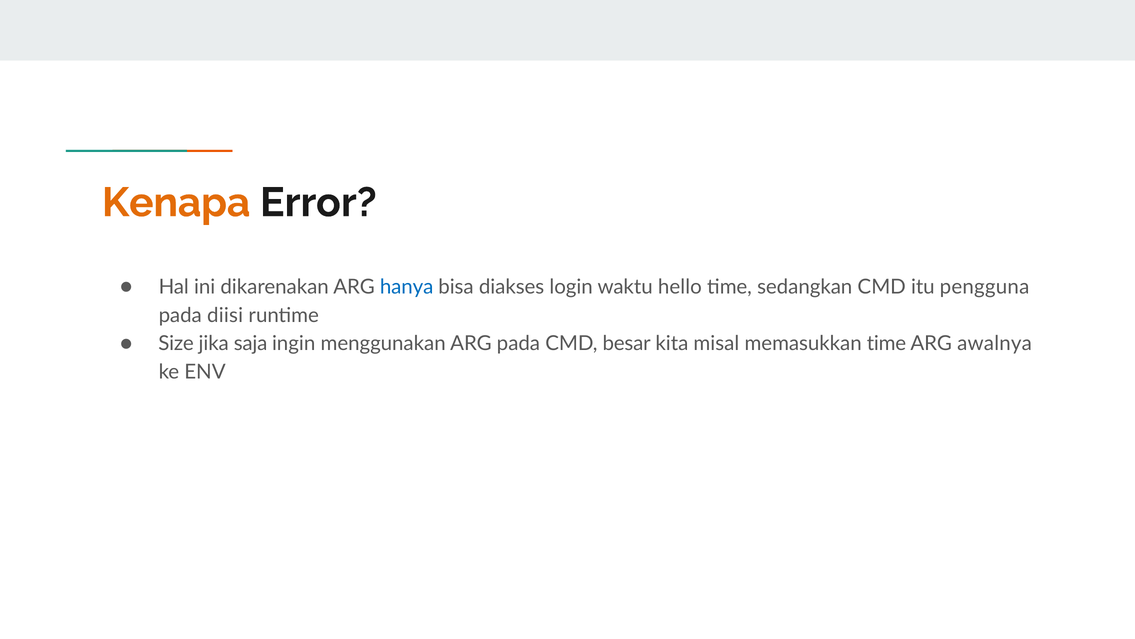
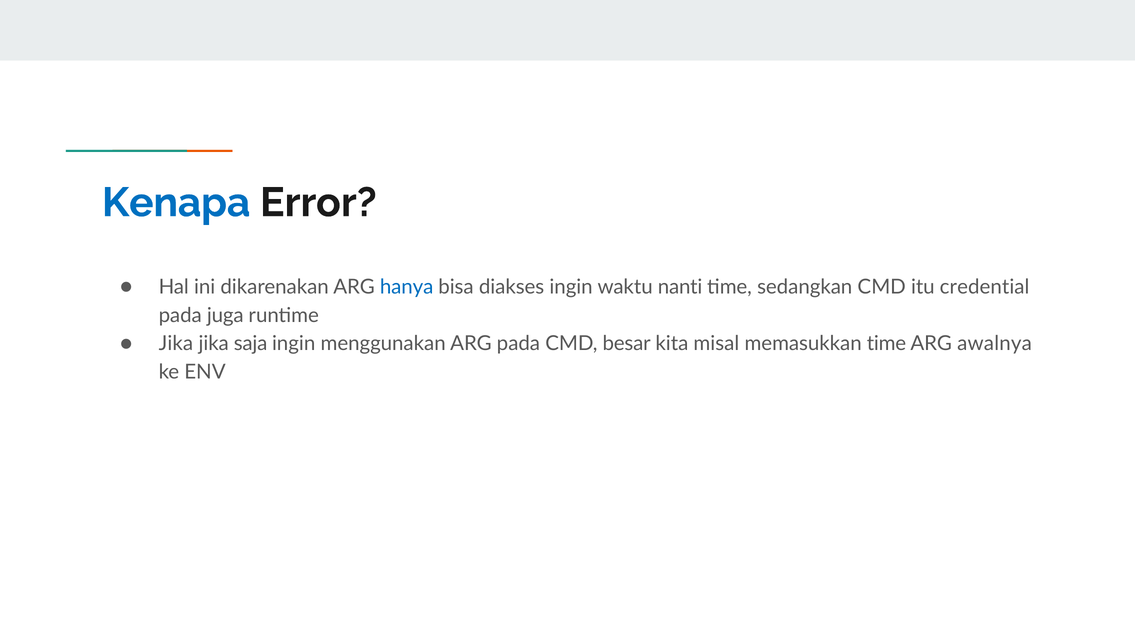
Kenapa colour: orange -> blue (176, 202)
diakses login: login -> ingin (571, 287)
hello: hello -> nanti (680, 287)
pengguna: pengguna -> credential (985, 287)
diisi: diisi -> juga (225, 315)
Size: Size -> Jika (176, 343)
